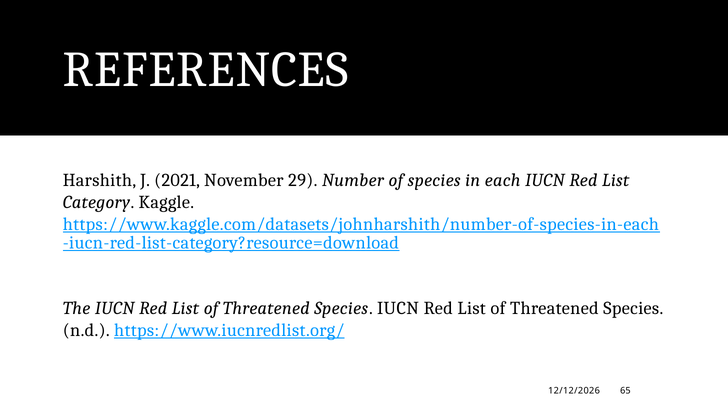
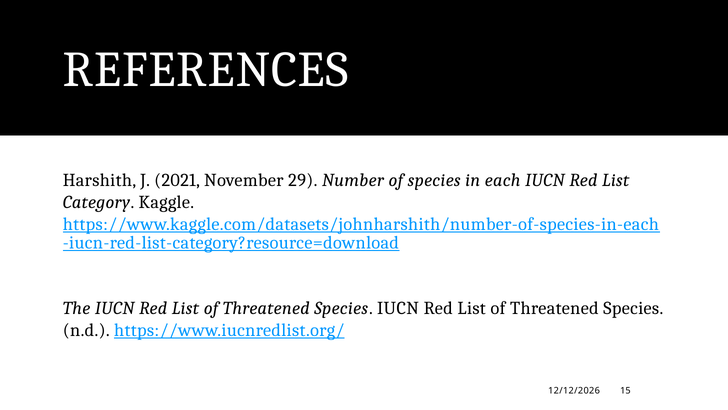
65: 65 -> 15 (625, 390)
